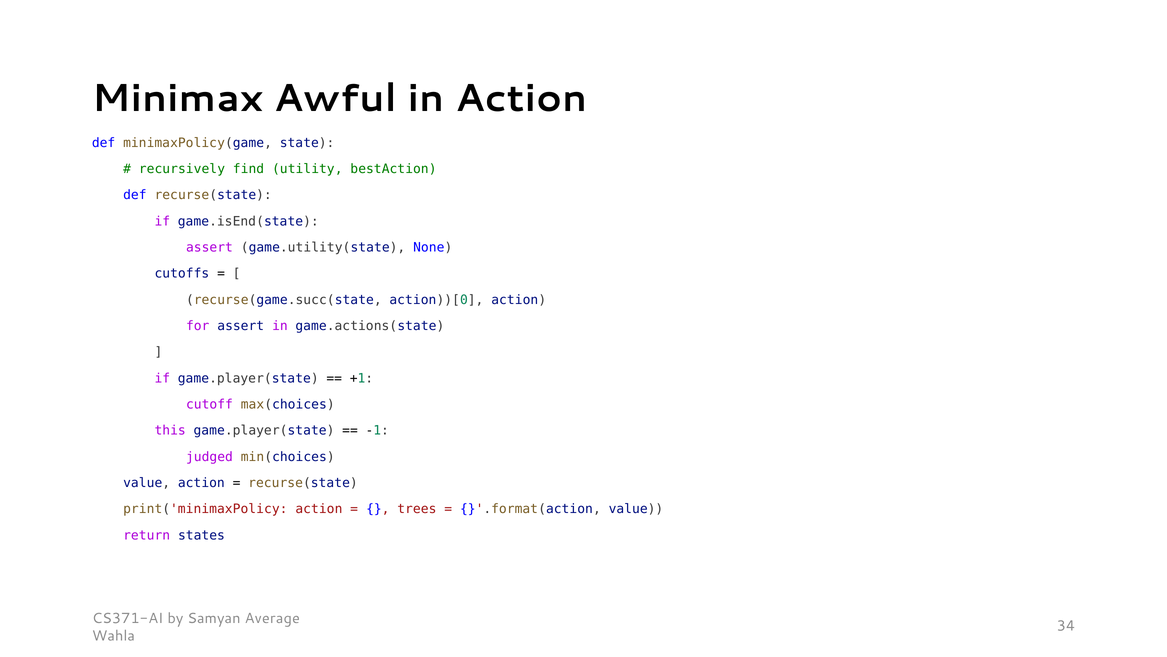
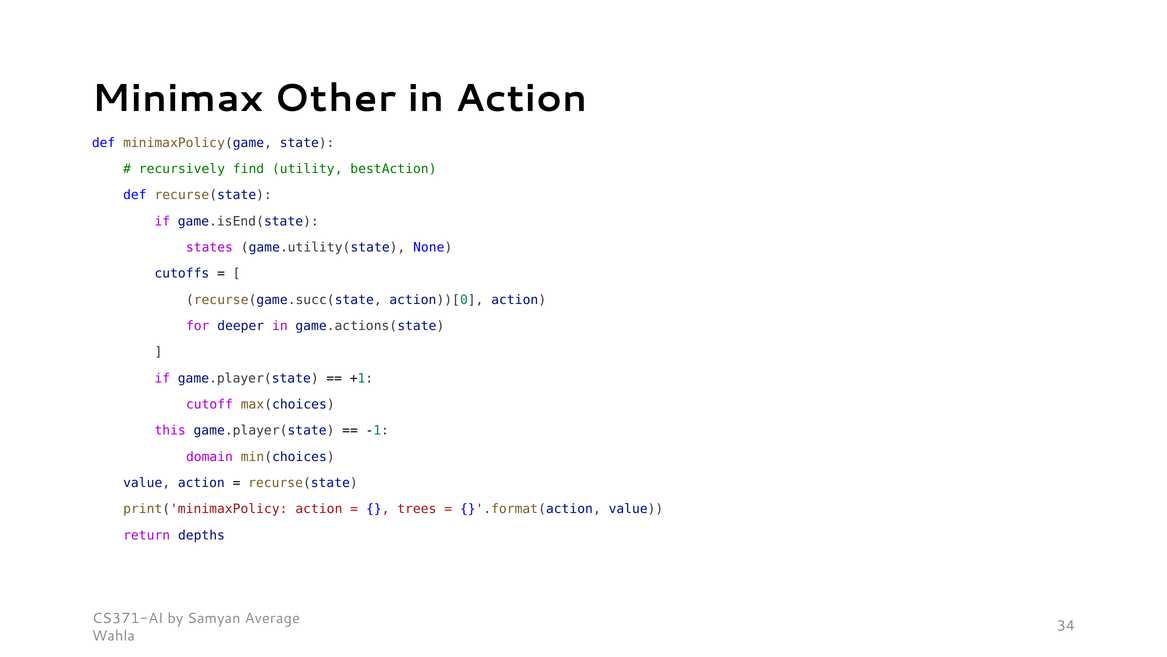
Awful: Awful -> Other (335, 98)
assert: assert -> states (209, 247)
for assert: assert -> deeper (241, 326)
judged: judged -> domain (209, 456)
states: states -> depths (201, 535)
